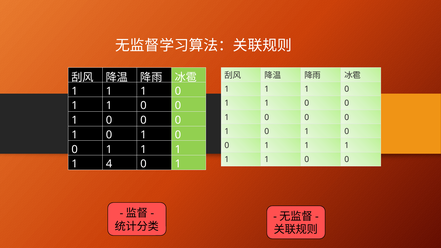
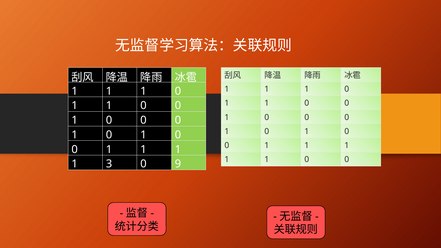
4: 4 -> 3 (109, 164)
1: 1 -> 9 (178, 164)
